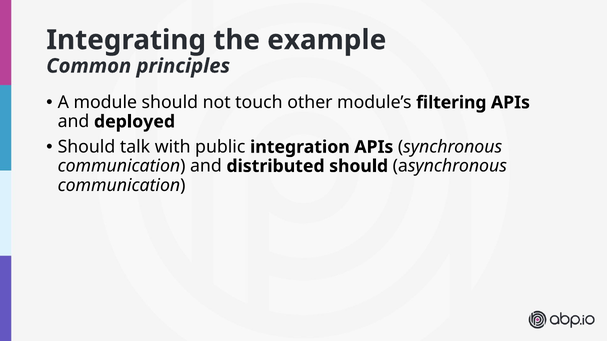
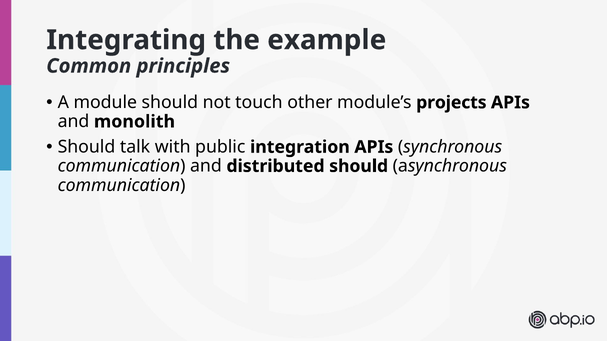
filtering: filtering -> projects (451, 103)
deployed: deployed -> monolith (134, 122)
